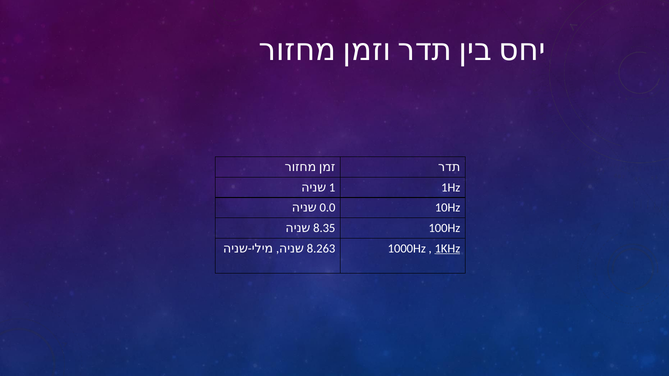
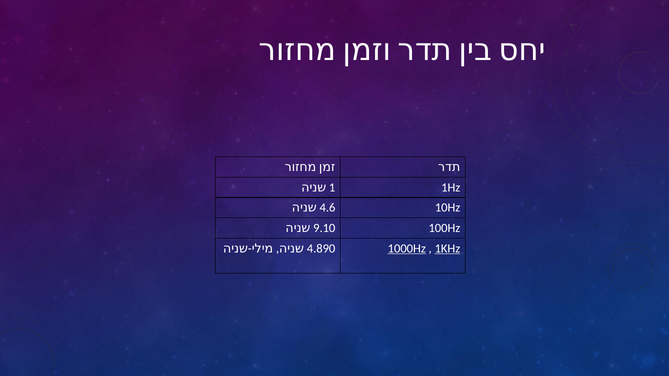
0.0: 0.0 -> 4.6 (327, 208)
8.35: 8.35 -> 9.10 (324, 228)
1000Hz underline: none -> present (407, 249)
8.263: 8.263 -> 4.890 (321, 249)
